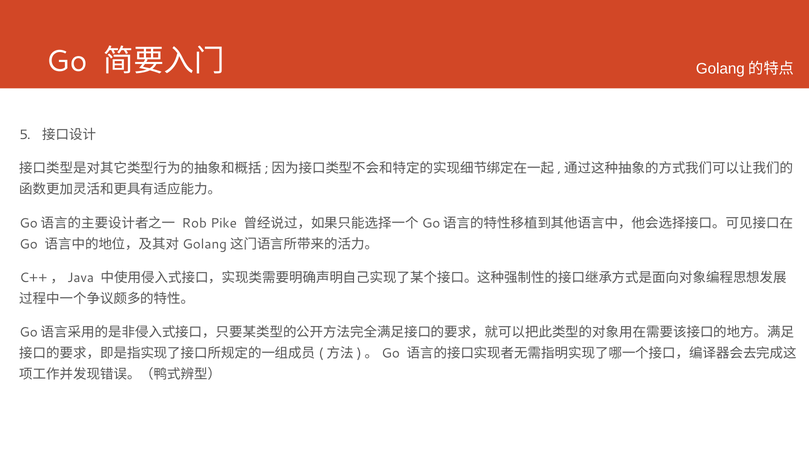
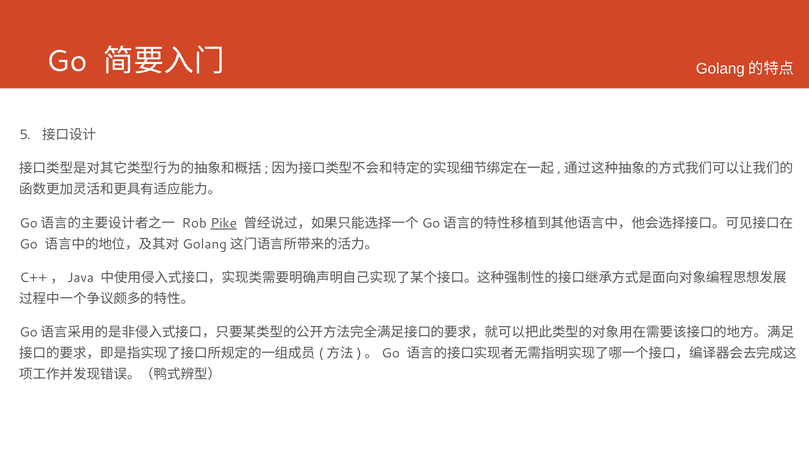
Pike underline: none -> present (224, 223)
